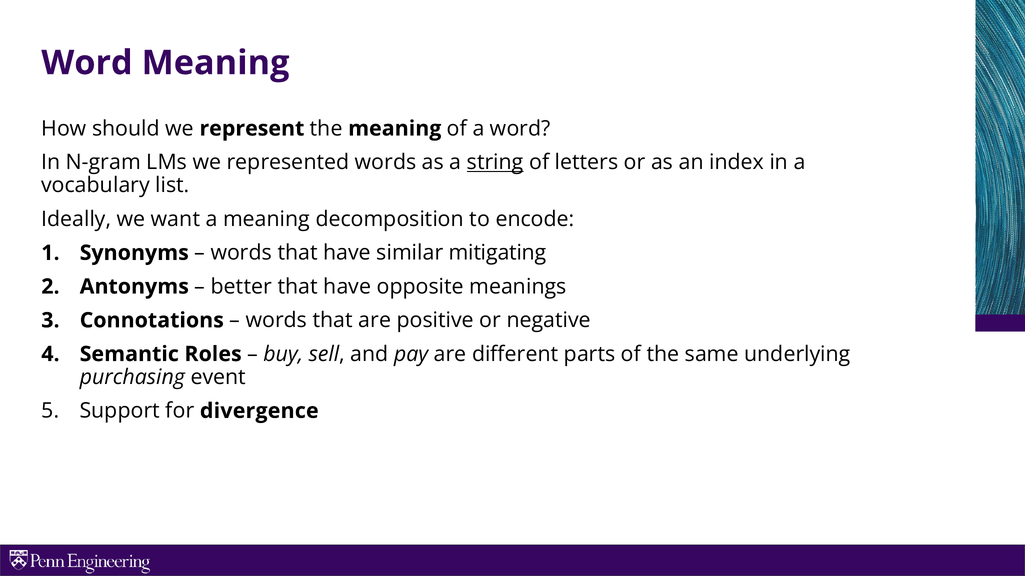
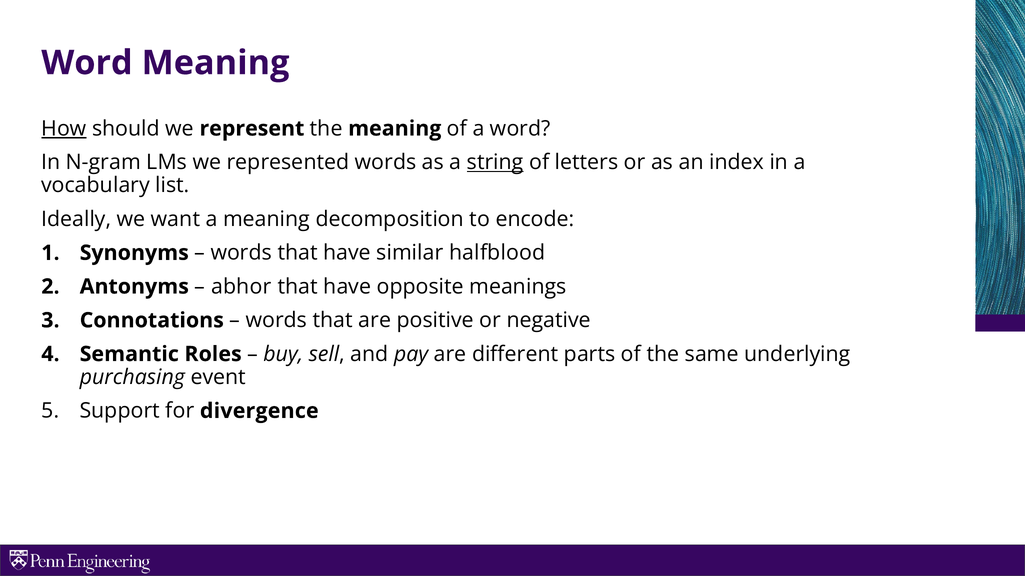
How underline: none -> present (64, 129)
mitigating: mitigating -> halfblood (497, 253)
better: better -> abhor (241, 287)
